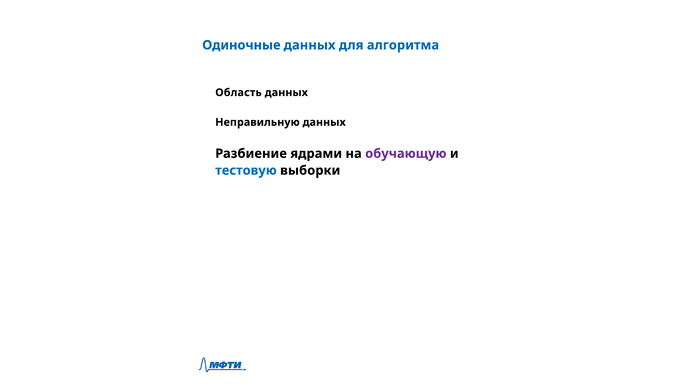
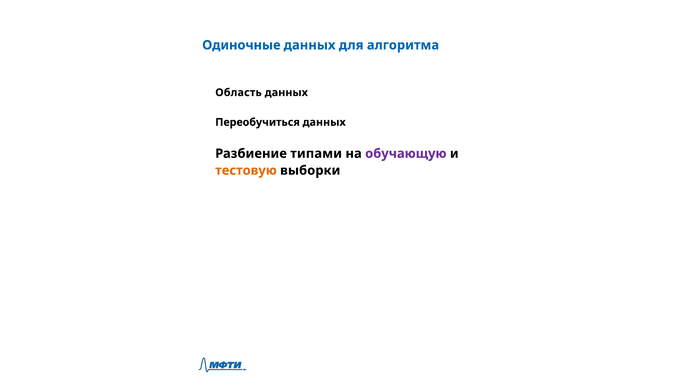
Неправильную: Неправильную -> Переобучиться (258, 122)
ядрами: ядрами -> типами (316, 154)
тестовую colour: blue -> orange (246, 170)
